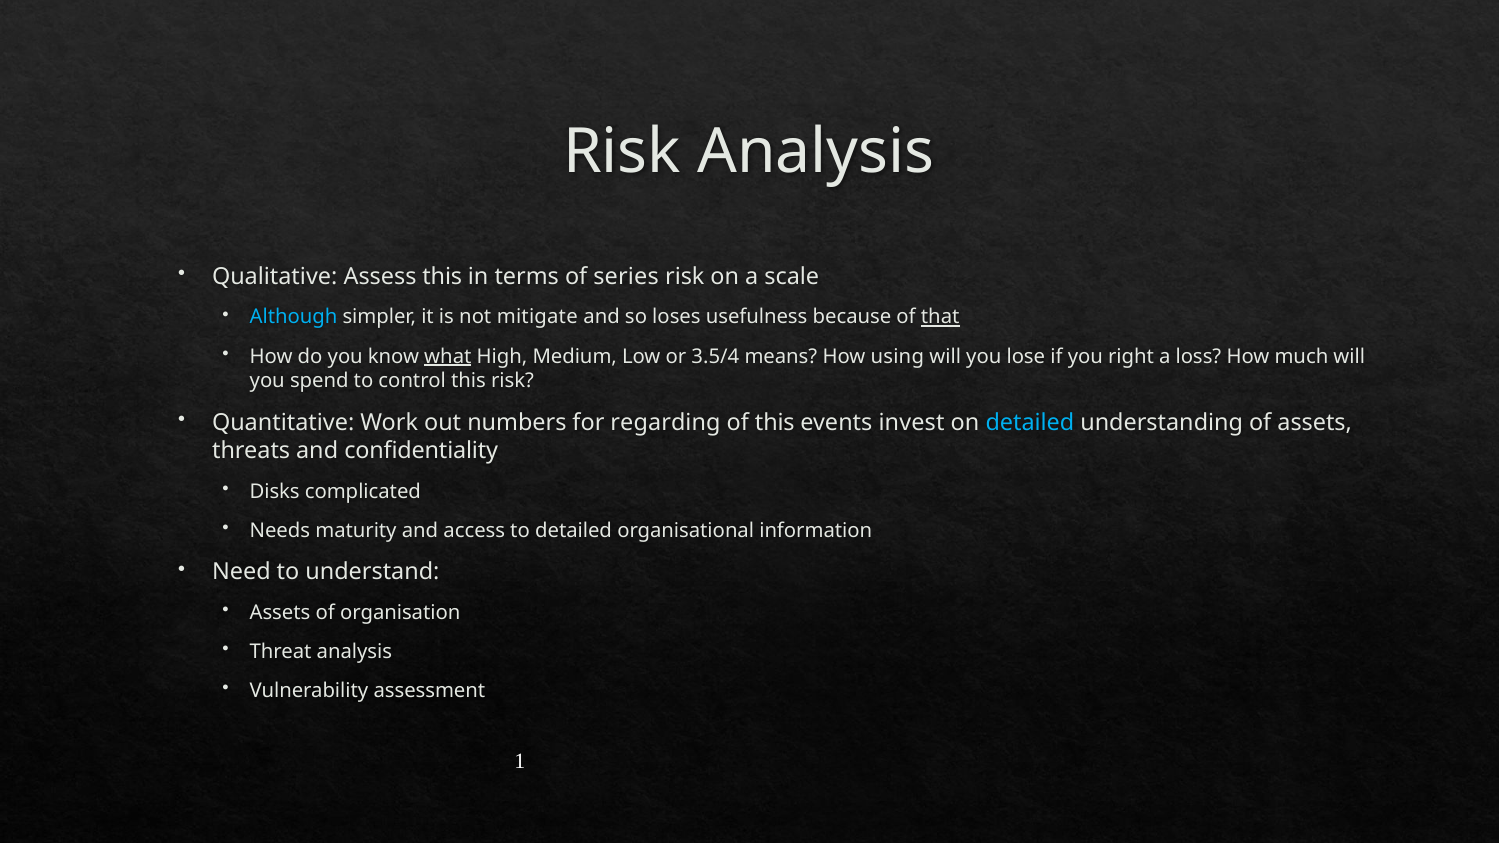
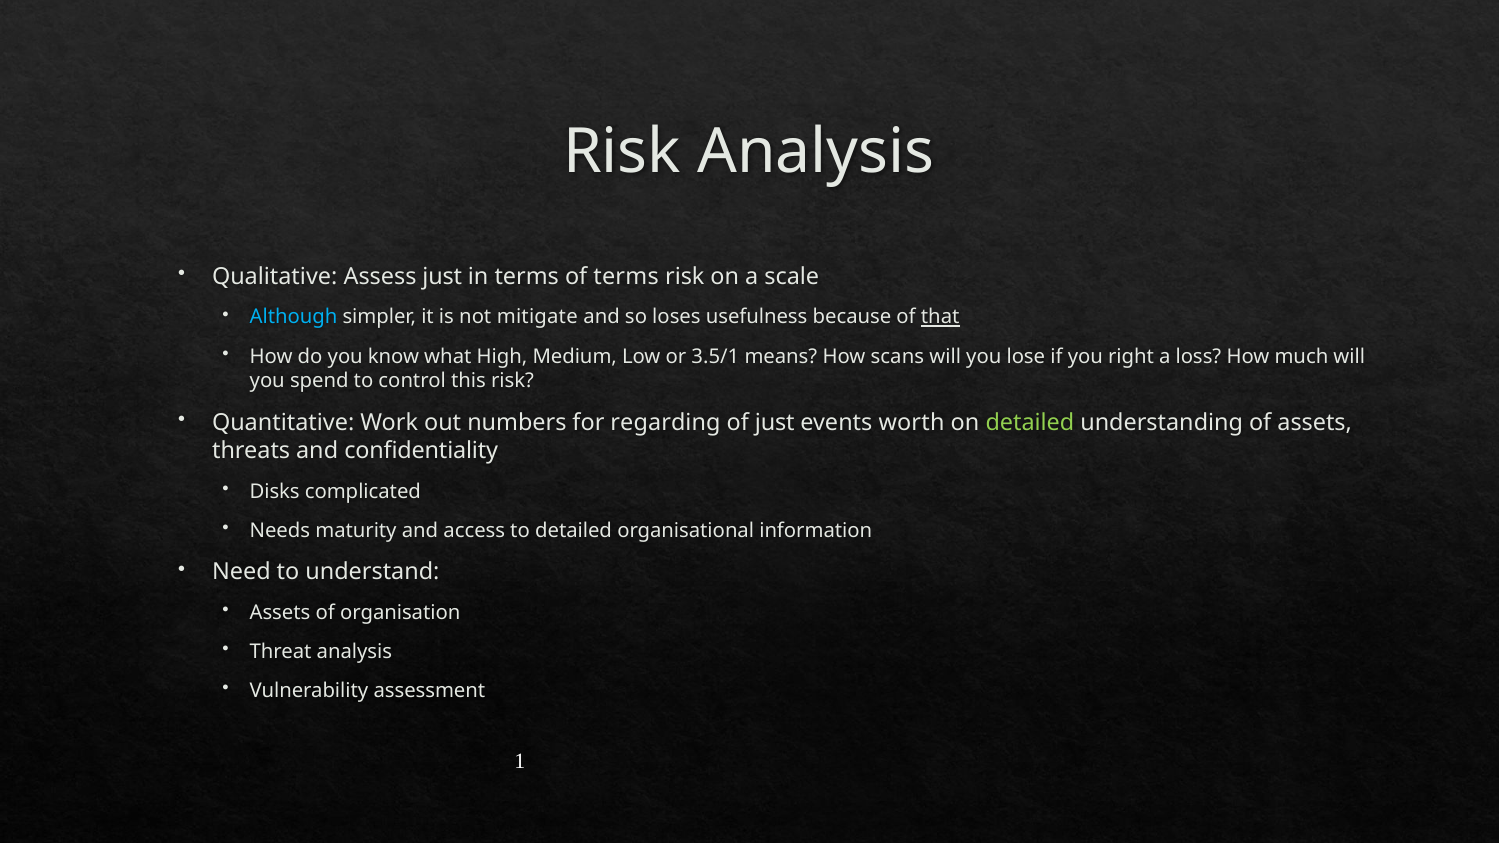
Assess this: this -> just (442, 277)
of series: series -> terms (626, 277)
what underline: present -> none (448, 356)
3.5/4: 3.5/4 -> 3.5/1 (715, 356)
using: using -> scans (897, 356)
of this: this -> just (775, 423)
invest: invest -> worth (911, 423)
detailed colour: light blue -> light green (1030, 423)
